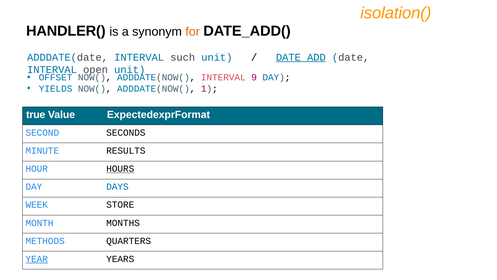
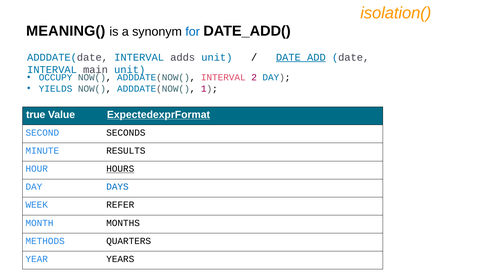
HANDLER(: HANDLER( -> MEANING( (66, 31)
for colour: orange -> blue (193, 32)
such: such -> adds (183, 57)
open: open -> main (96, 70)
OFFSET: OFFSET -> OCCUPY (56, 77)
9: 9 -> 2 (254, 77)
ExpectedexprFormat underline: none -> present (158, 115)
STORE: STORE -> REFER (120, 205)
YEAR underline: present -> none (37, 259)
